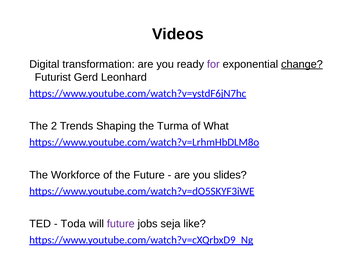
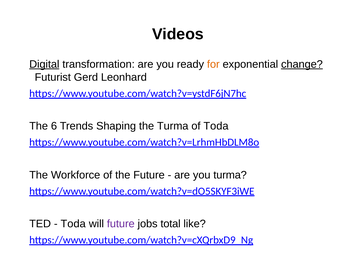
Digital underline: none -> present (44, 64)
for colour: purple -> orange (213, 64)
2: 2 -> 6 (54, 126)
of What: What -> Toda (216, 126)
you slides: slides -> turma (230, 175)
seja: seja -> total (171, 224)
